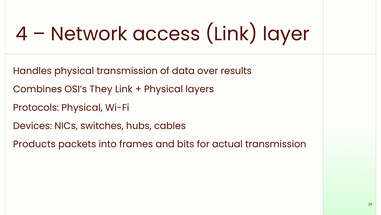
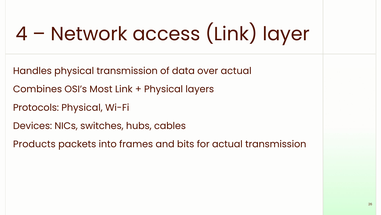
over results: results -> actual (236, 71)
They: They -> Most (101, 89)
